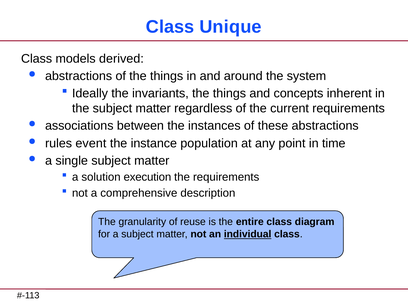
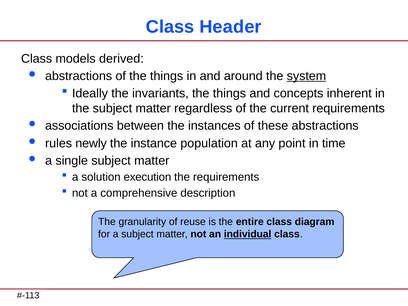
Unique: Unique -> Header (231, 27)
system underline: none -> present (306, 76)
event: event -> newly (91, 143)
